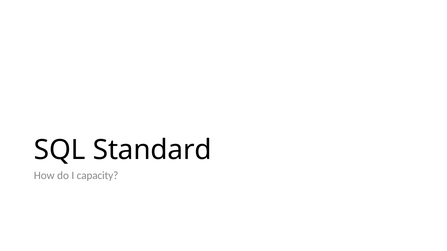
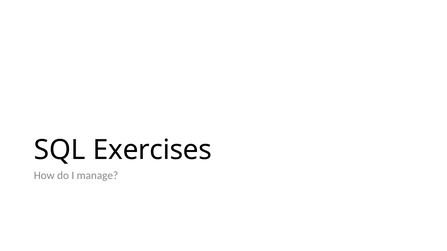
Standard: Standard -> Exercises (152, 150)
capacity: capacity -> manage (97, 176)
